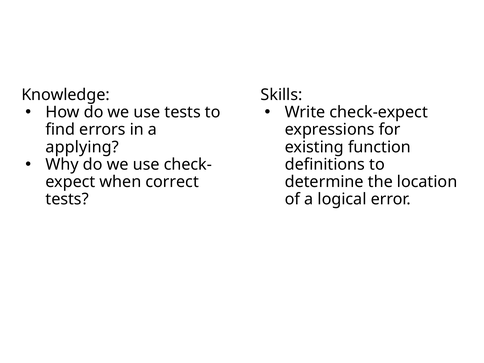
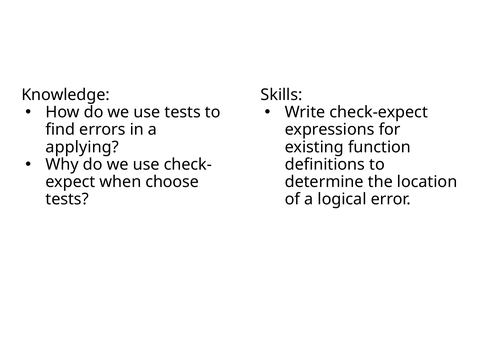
correct: correct -> choose (172, 182)
